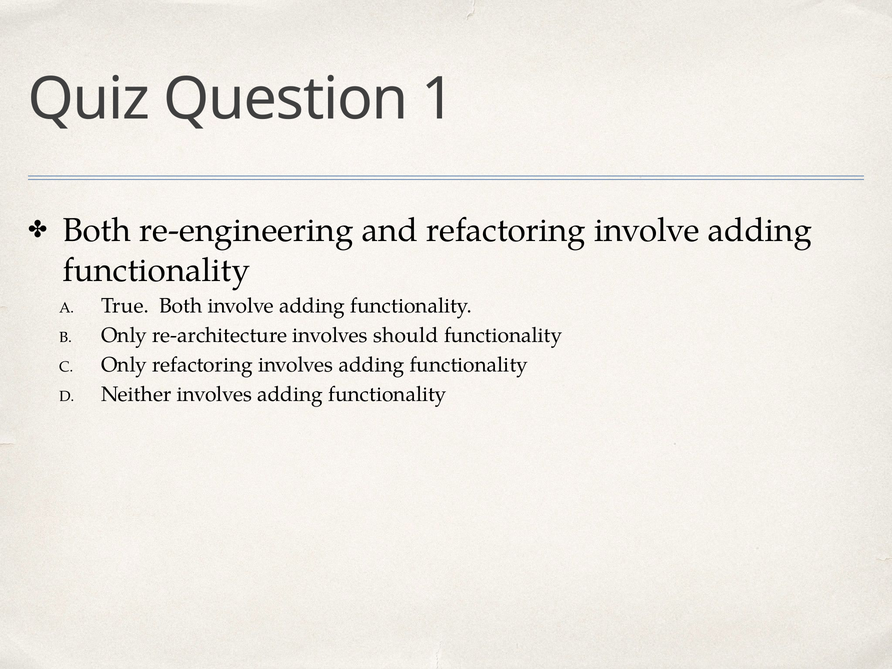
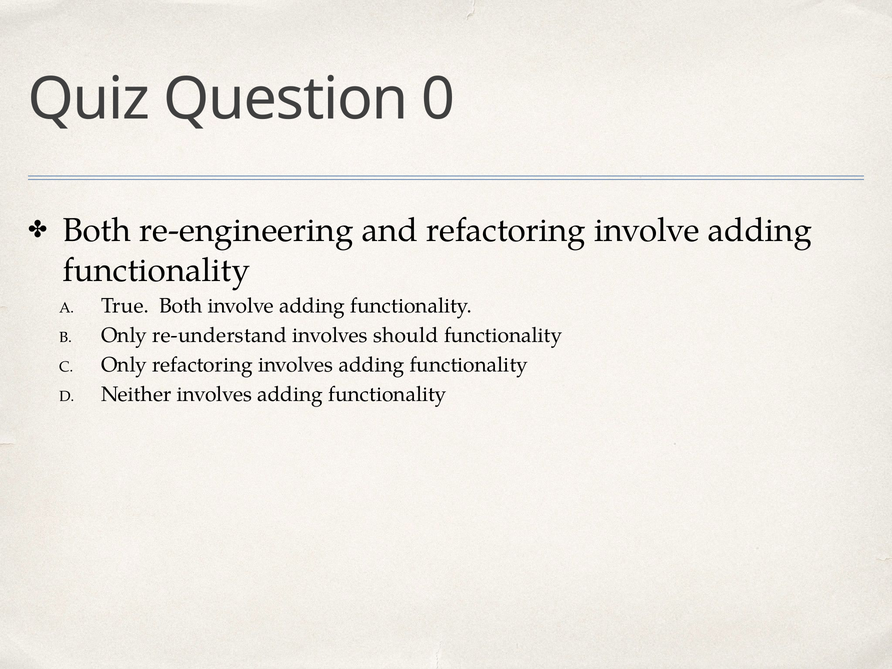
1: 1 -> 0 (438, 99)
re-architecture: re-architecture -> re-understand (220, 335)
